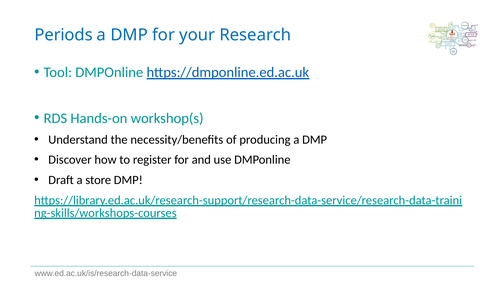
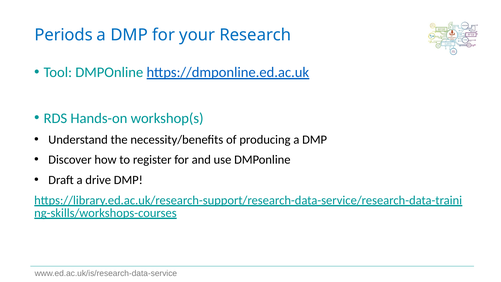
store: store -> drive (98, 180)
